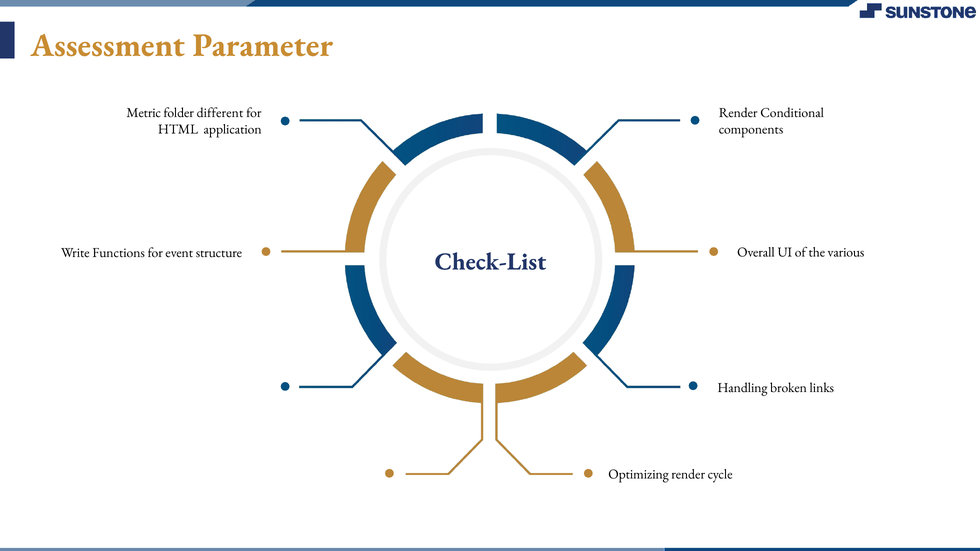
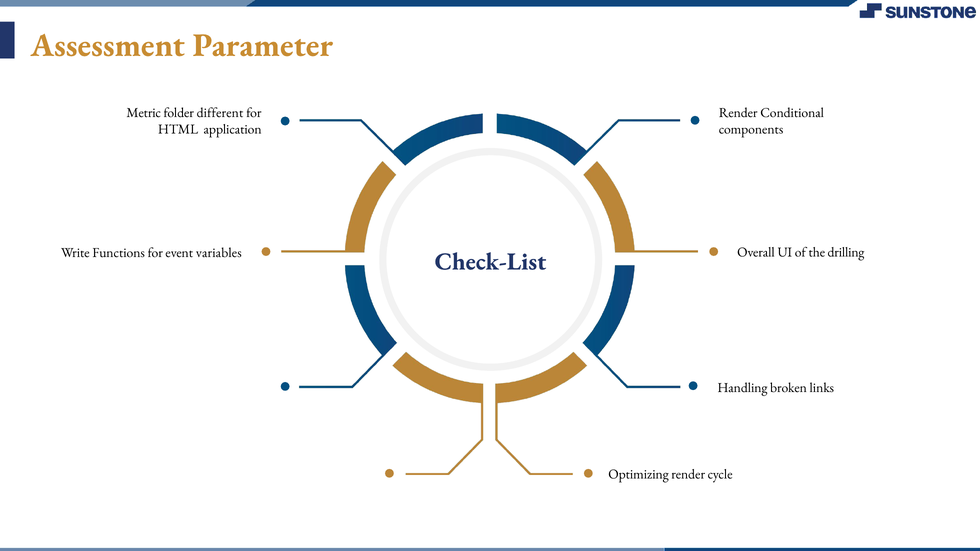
structure: structure -> variables (219, 253)
various: various -> drilling (846, 253)
